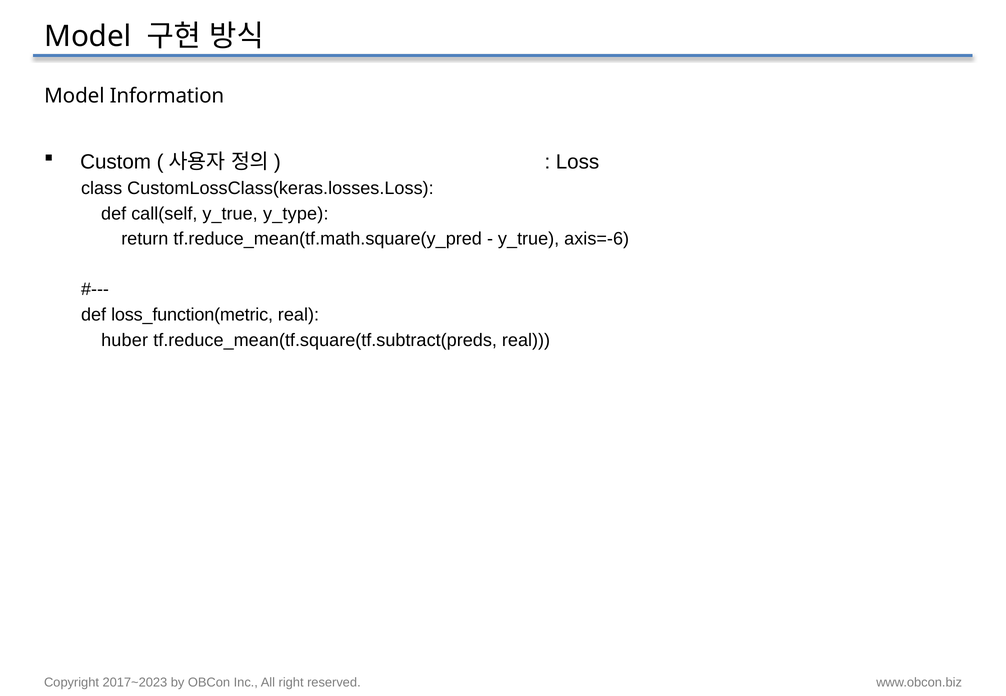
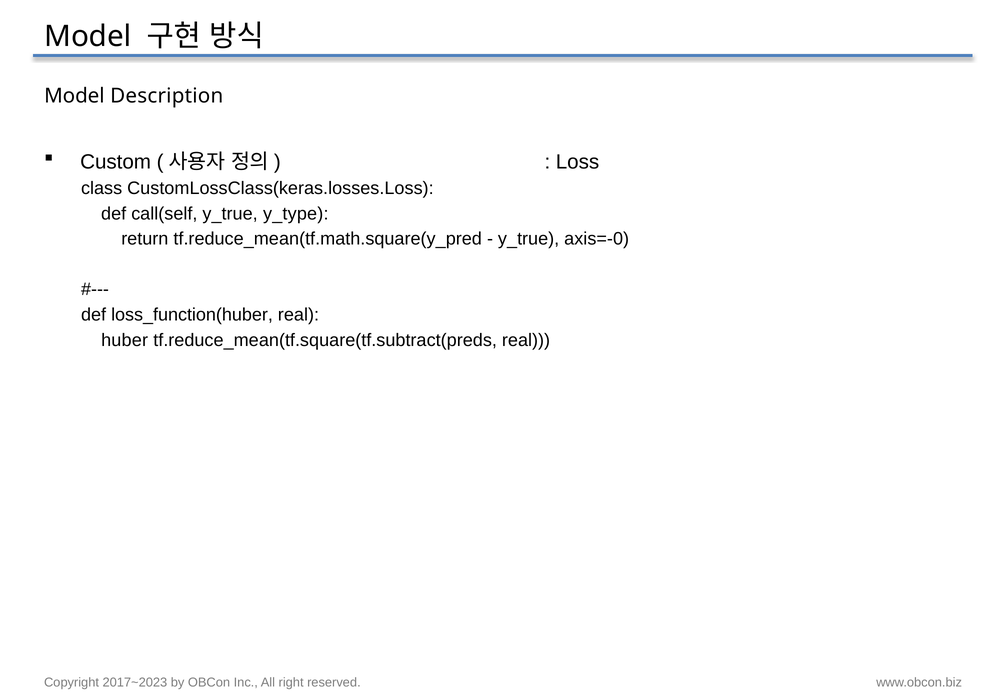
Information: Information -> Description (167, 96)
axis=-6: axis=-6 -> axis=-0 (597, 239)
loss_function(metric: loss_function(metric -> loss_function(huber (192, 315)
